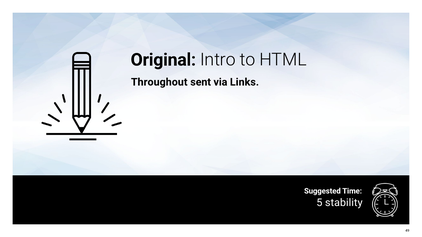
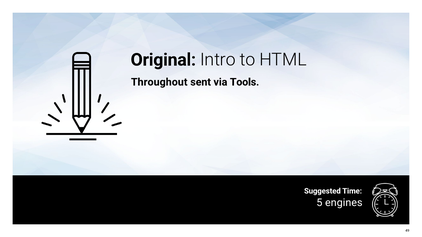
Links: Links -> Tools (245, 82)
stability: stability -> engines (344, 203)
